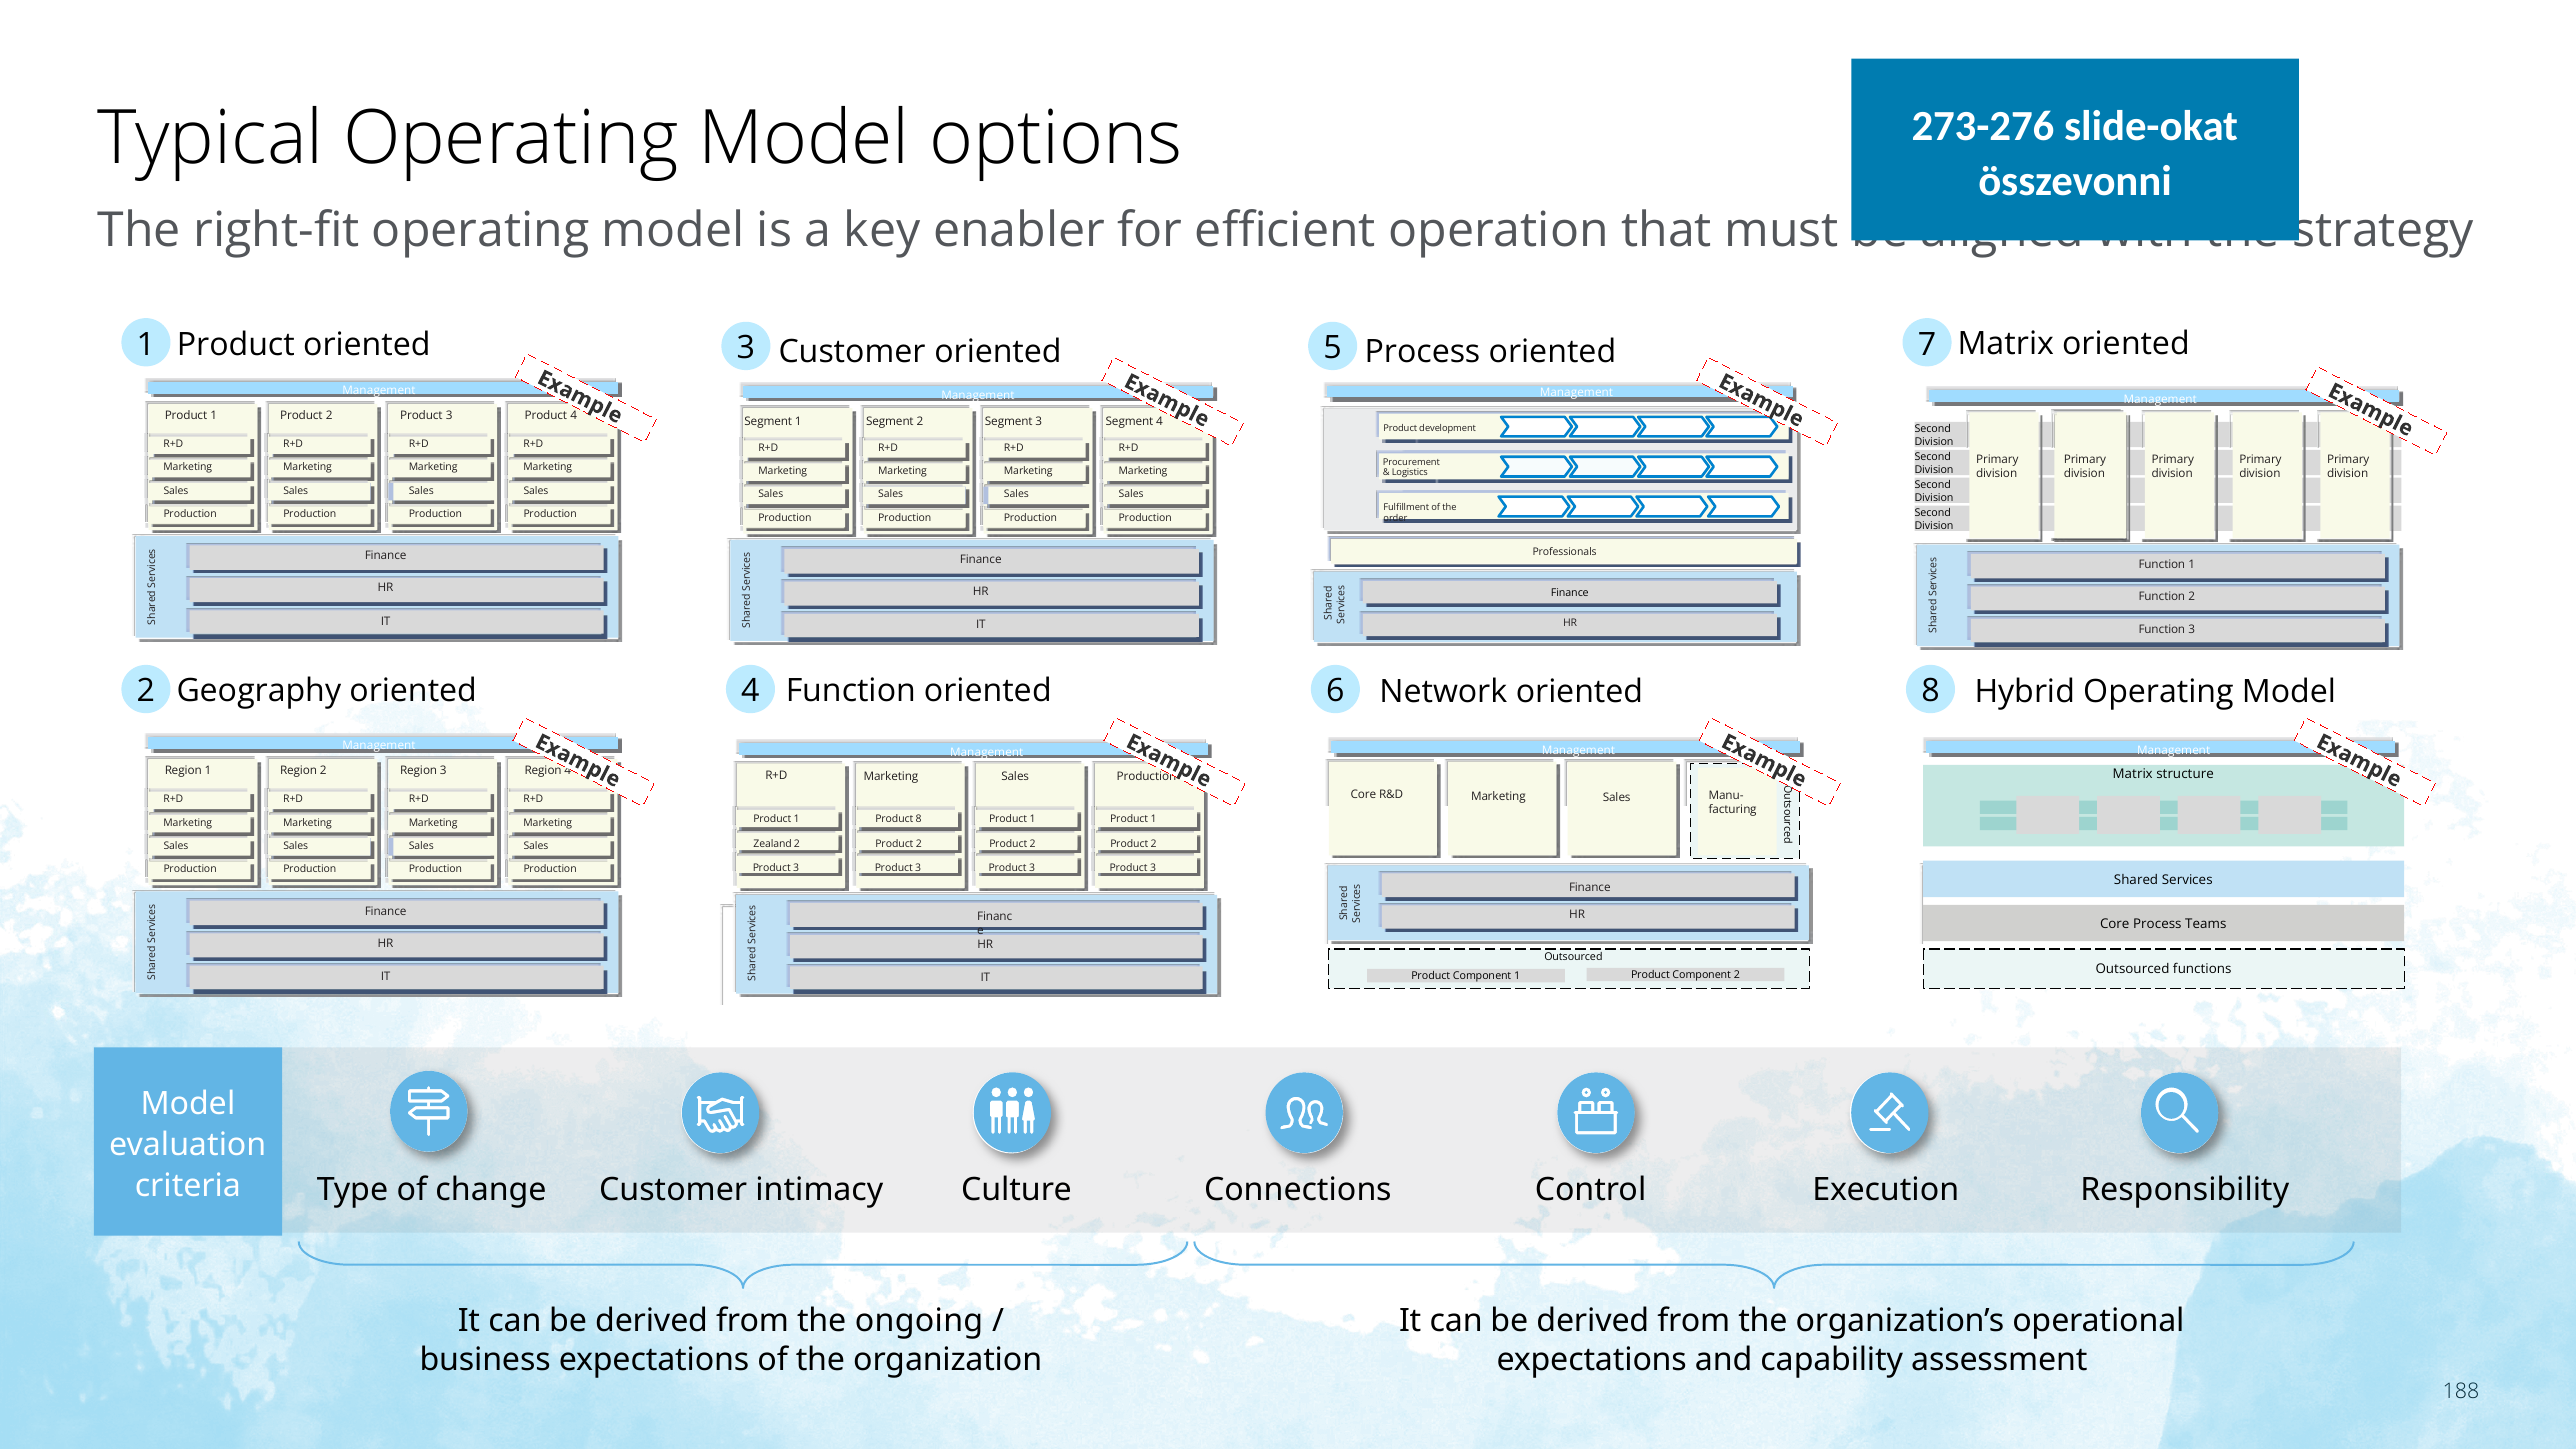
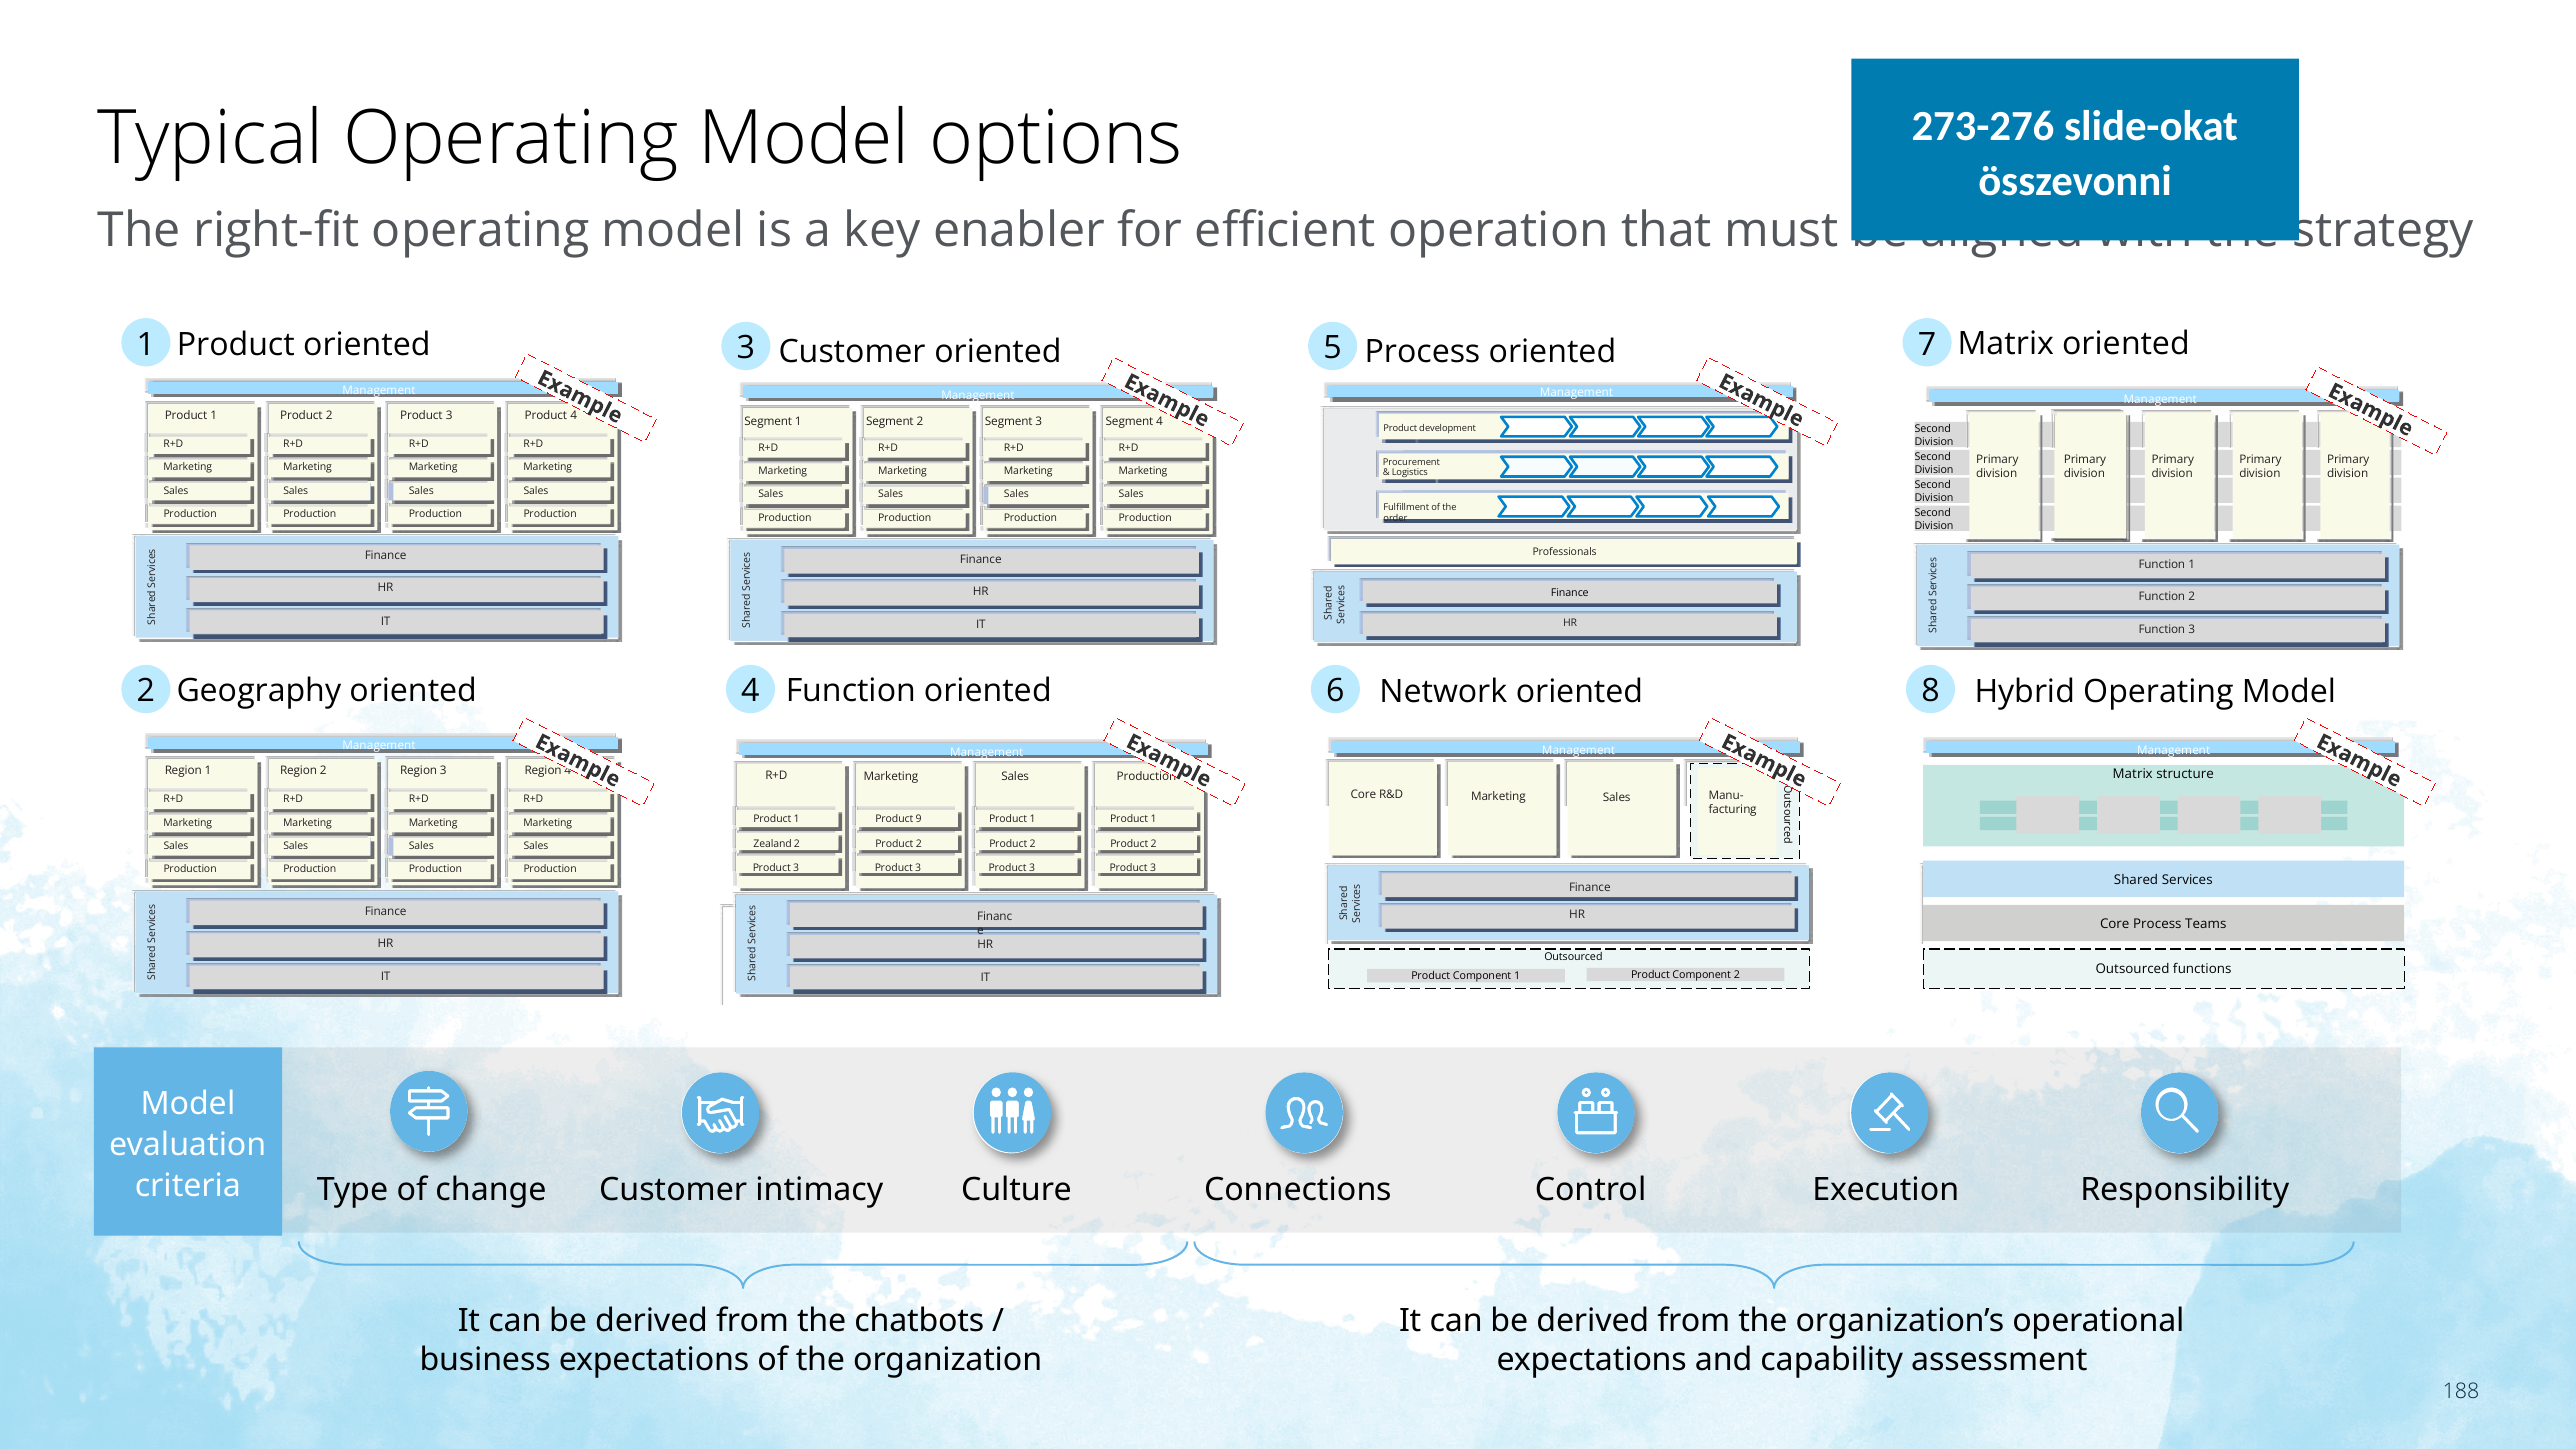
Product 8: 8 -> 9 (919, 819)
ongoing: ongoing -> chatbots (919, 1321)
